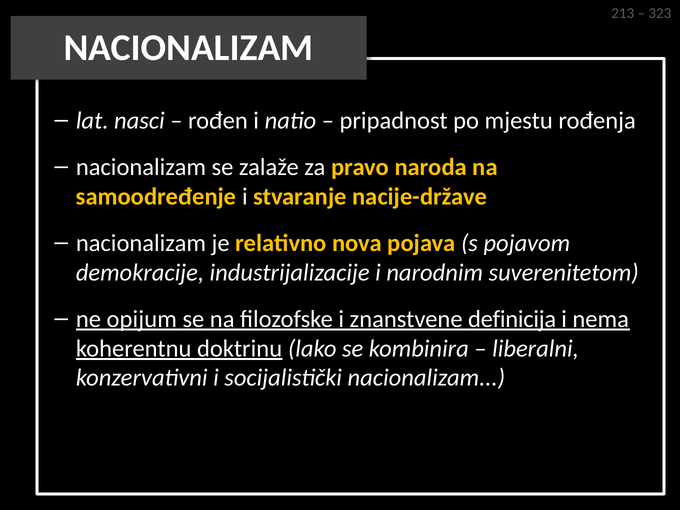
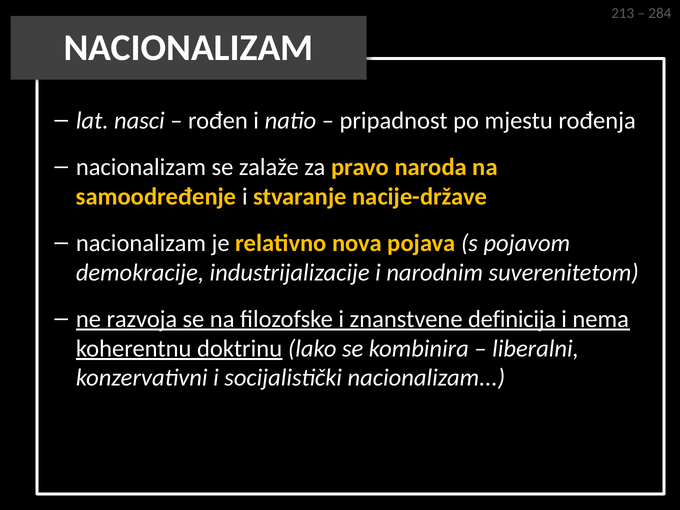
323: 323 -> 284 (660, 13)
opijum: opijum -> razvoja (142, 319)
